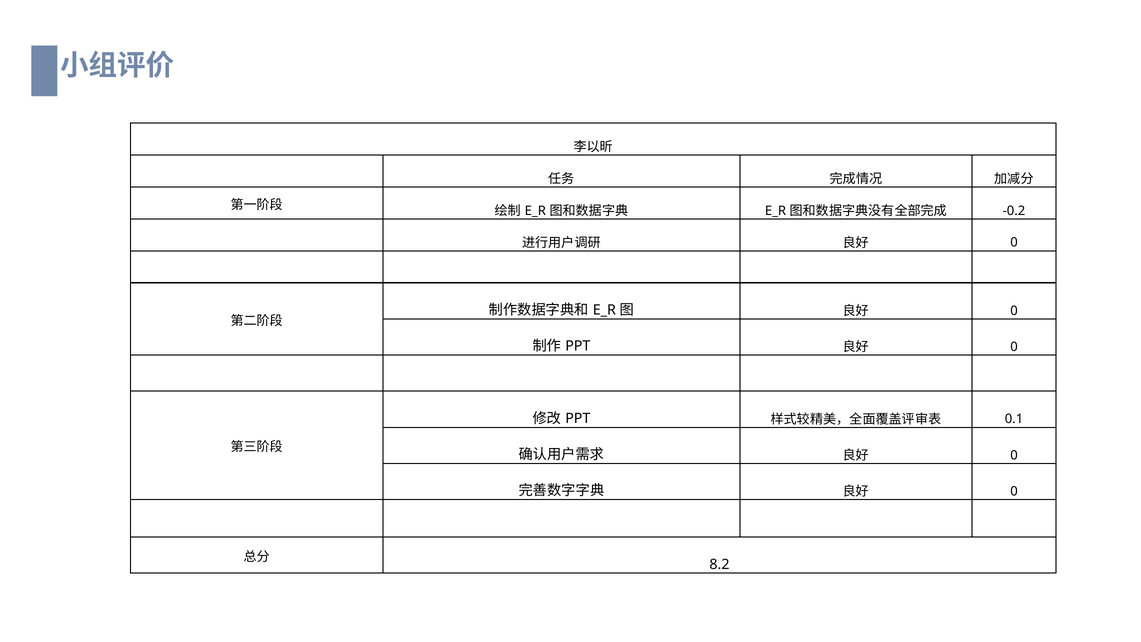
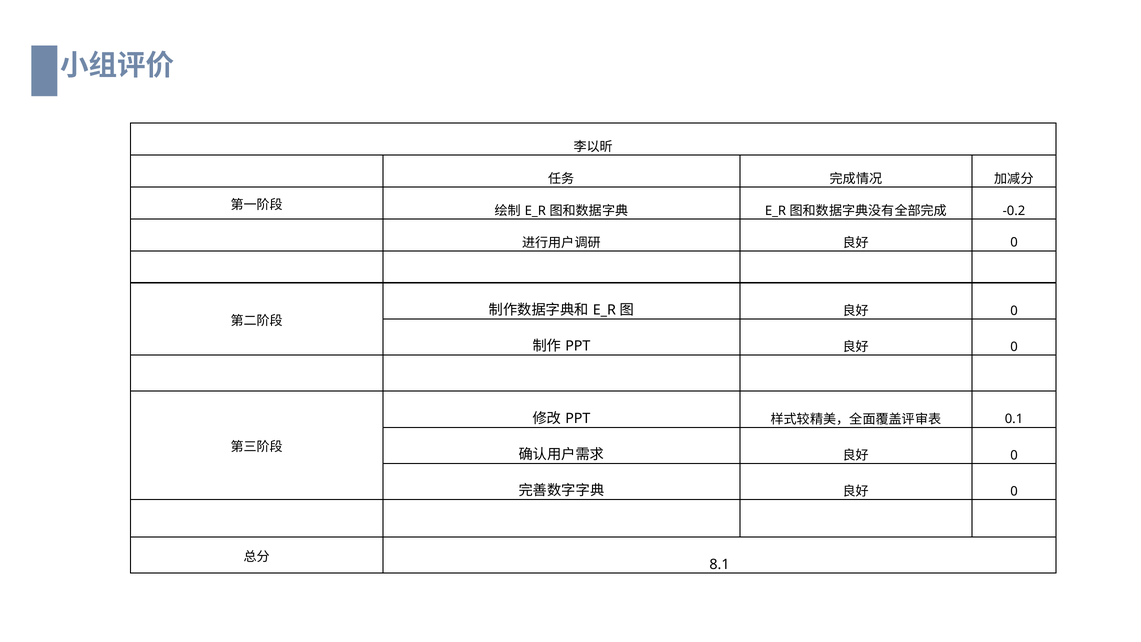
8.2: 8.2 -> 8.1 (720, 564)
